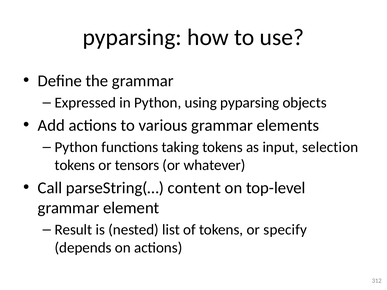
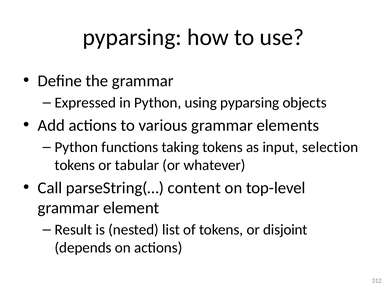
tensors: tensors -> tabular (137, 165)
specify: specify -> disjoint (285, 230)
